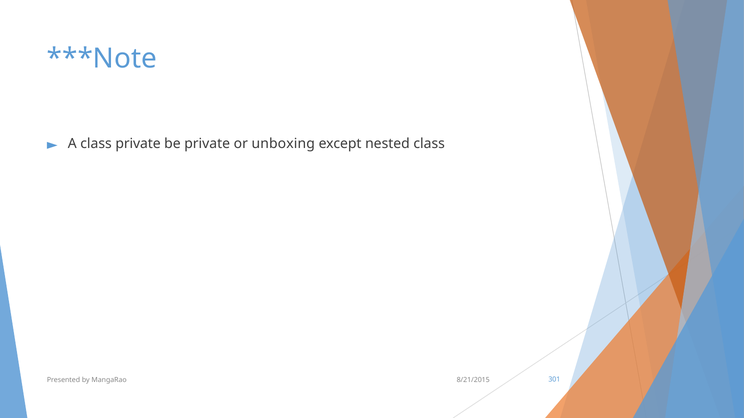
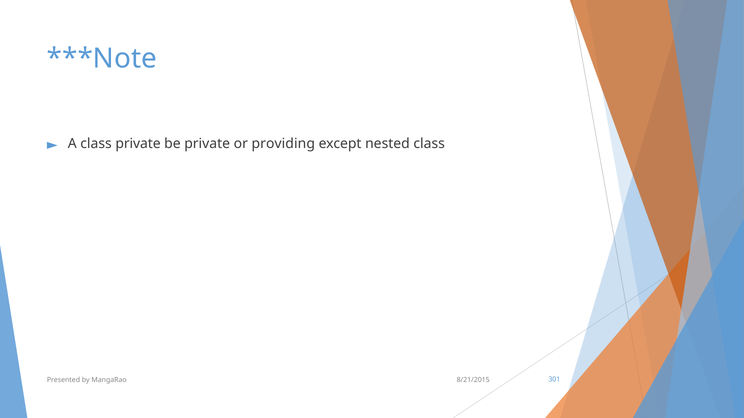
unboxing: unboxing -> providing (283, 144)
